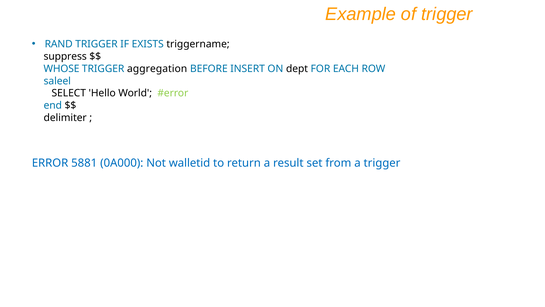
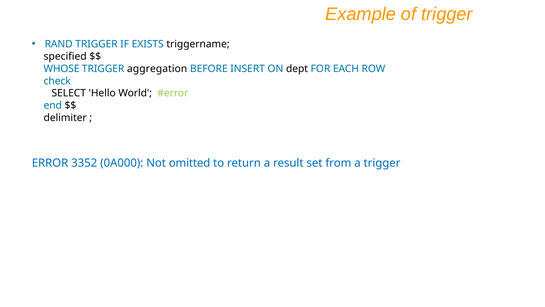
suppress: suppress -> specified (65, 56)
saleel: saleel -> check (57, 81)
5881: 5881 -> 3352 (84, 163)
walletid: walletid -> omitted (190, 163)
